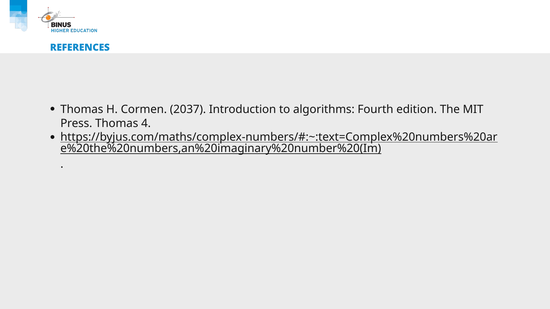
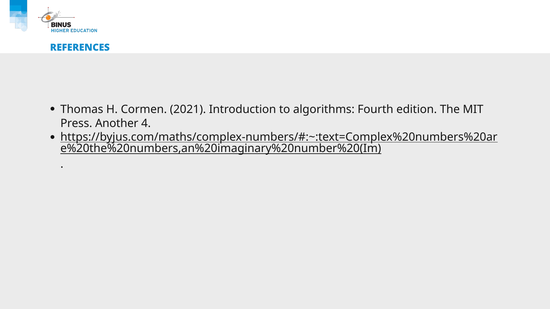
2037: 2037 -> 2021 (188, 110)
Press Thomas: Thomas -> Another (117, 123)
